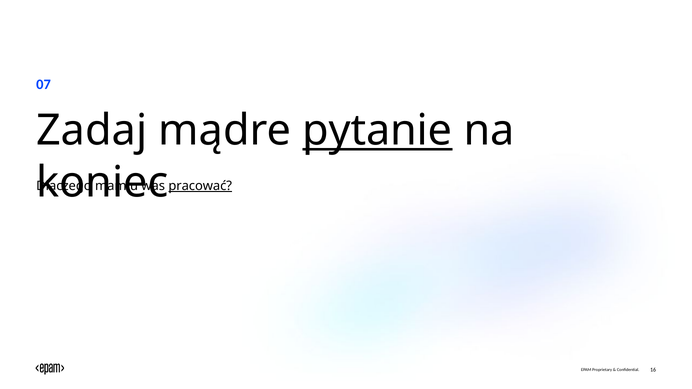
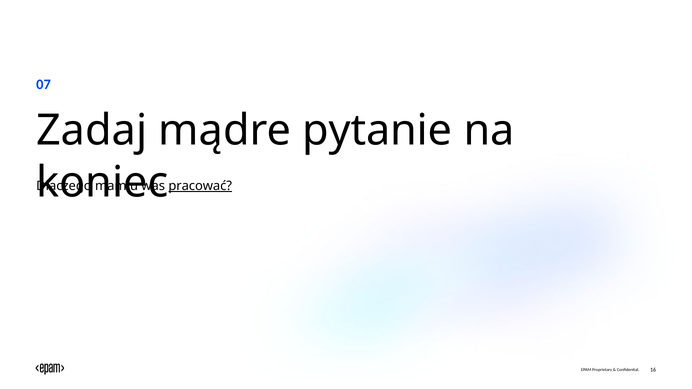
pytanie underline: present -> none (377, 131)
